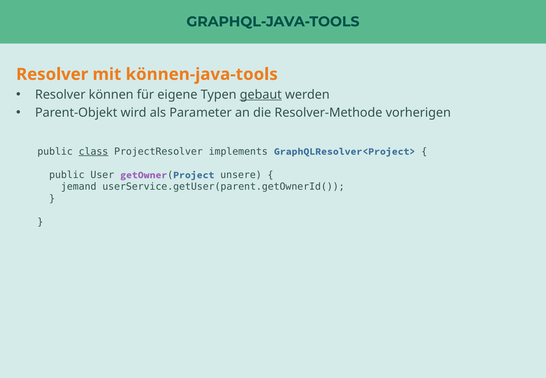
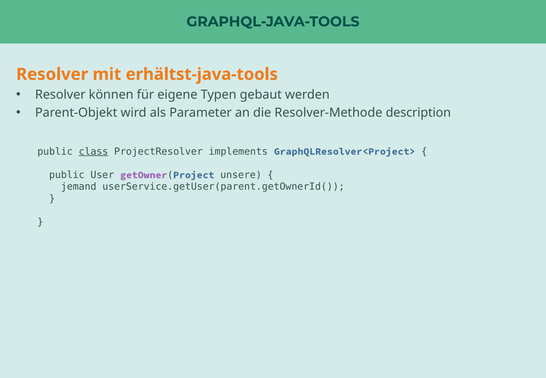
können-java-tools: können-java-tools -> erhältst-java-tools (202, 74)
gebaut underline: present -> none (261, 95)
vorherigen: vorherigen -> description (418, 113)
